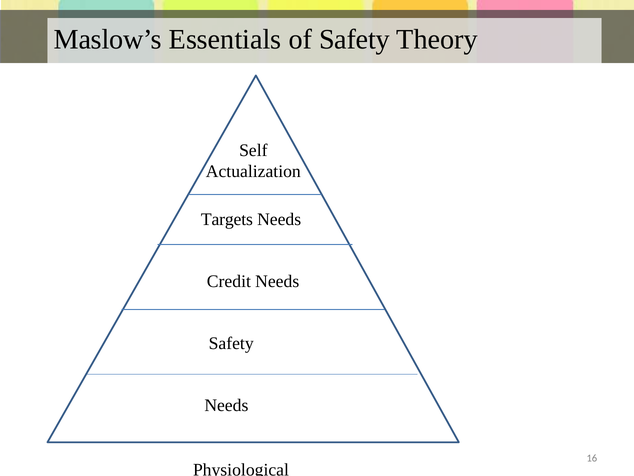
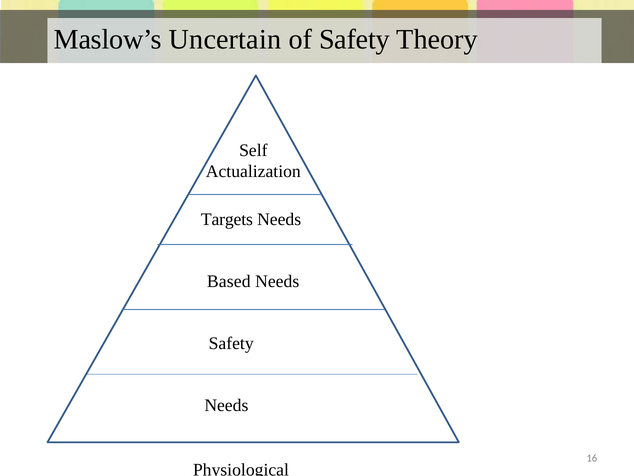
Essentials: Essentials -> Uncertain (225, 39)
Credit: Credit -> Based (229, 281)
